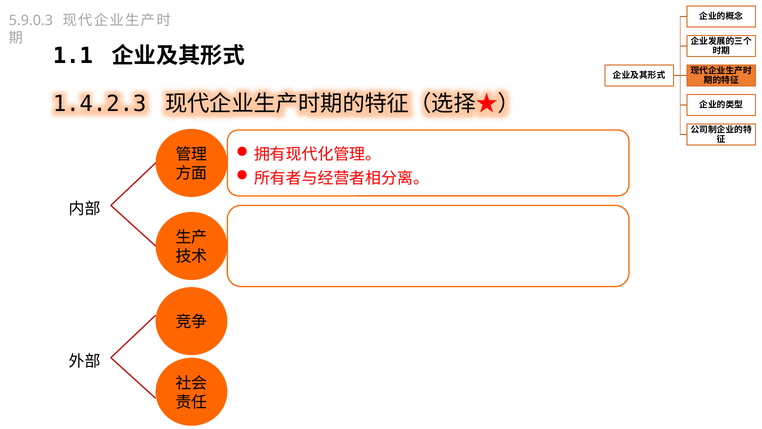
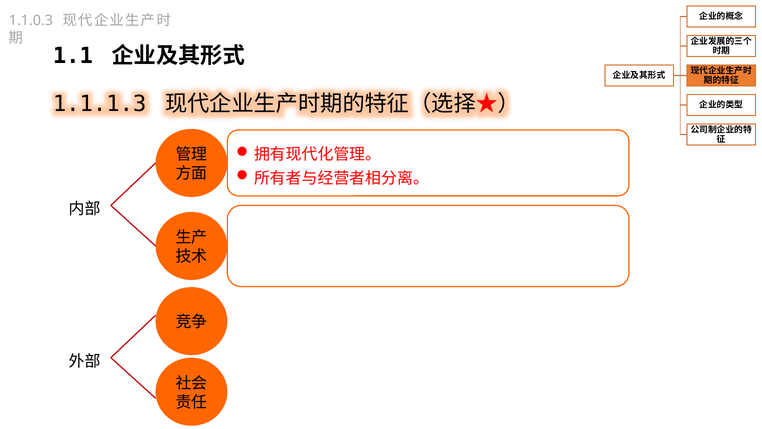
5.9.0.3: 5.9.0.3 -> 1.1.0.3 (31, 21)
1.4.2.3: 1.4.2.3 -> 1.1.1.3 (100, 104)
